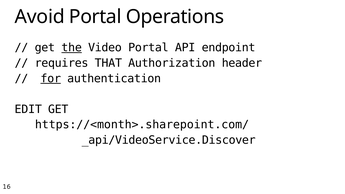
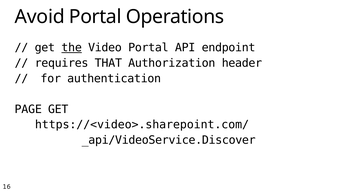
for underline: present -> none (51, 79)
EDIT: EDIT -> PAGE (28, 109)
https://<month>.sharepoint.com/: https://<month>.sharepoint.com/ -> https://<video>.sharepoint.com/ (142, 125)
